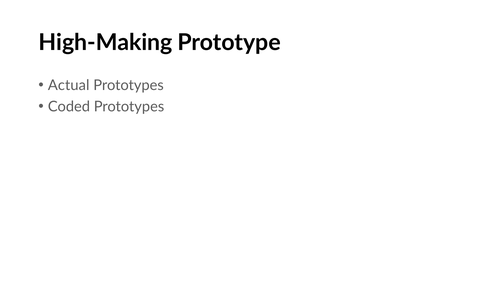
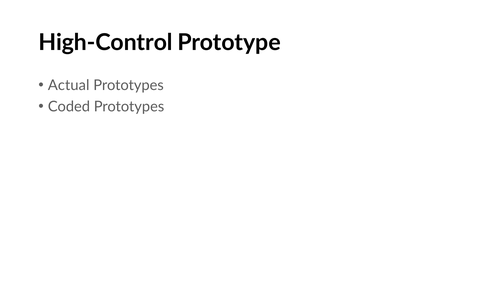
High-Making: High-Making -> High-Control (105, 42)
